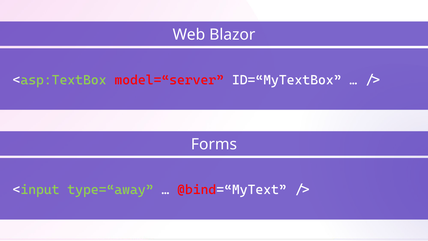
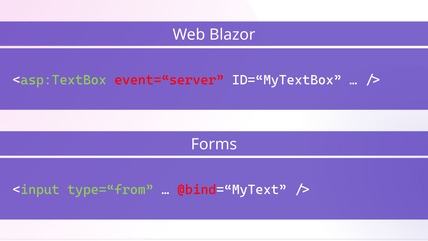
model=“server: model=“server -> event=“server (169, 80)
type=“away: type=“away -> type=“from (110, 190)
